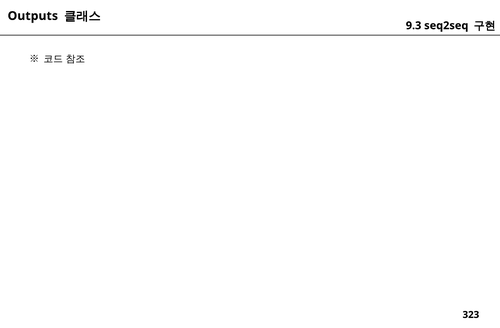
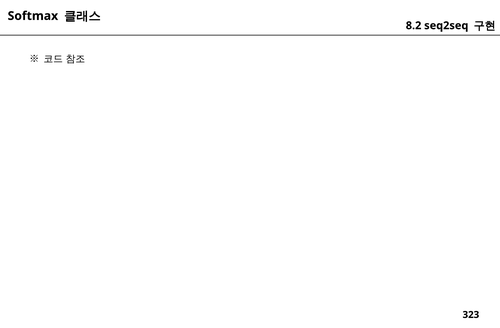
Outputs: Outputs -> Softmax (33, 16)
9.3: 9.3 -> 8.2 (414, 26)
